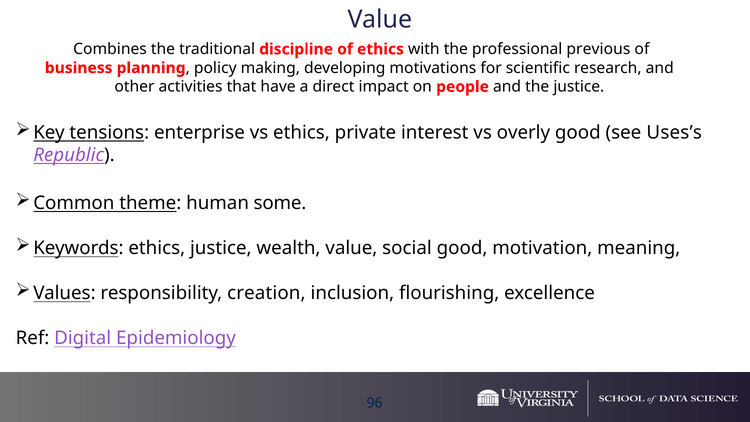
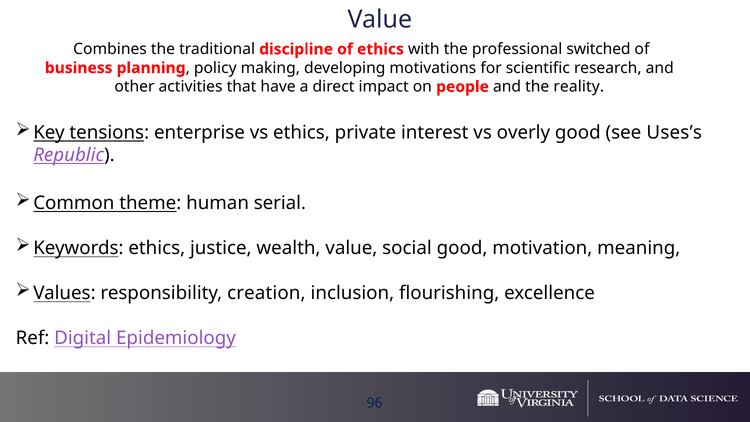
previous: previous -> switched (599, 49)
the justice: justice -> reality (579, 87)
some: some -> serial (280, 203)
